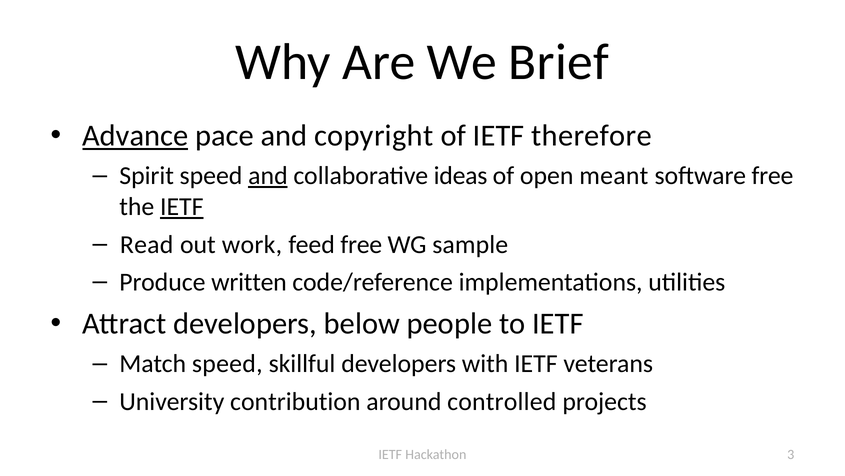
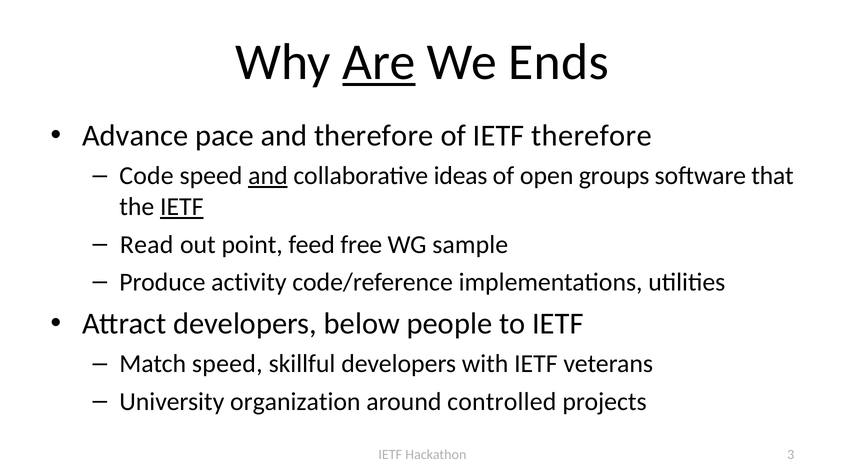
Are underline: none -> present (379, 62)
Brief: Brief -> Ends (559, 62)
Advance underline: present -> none (135, 136)
and copyright: copyright -> therefore (374, 136)
Spirit: Spirit -> Code (147, 176)
meant: meant -> groups (614, 176)
software free: free -> that (772, 176)
work: work -> point (252, 244)
written: written -> activity (249, 282)
contribution: contribution -> organization (295, 401)
